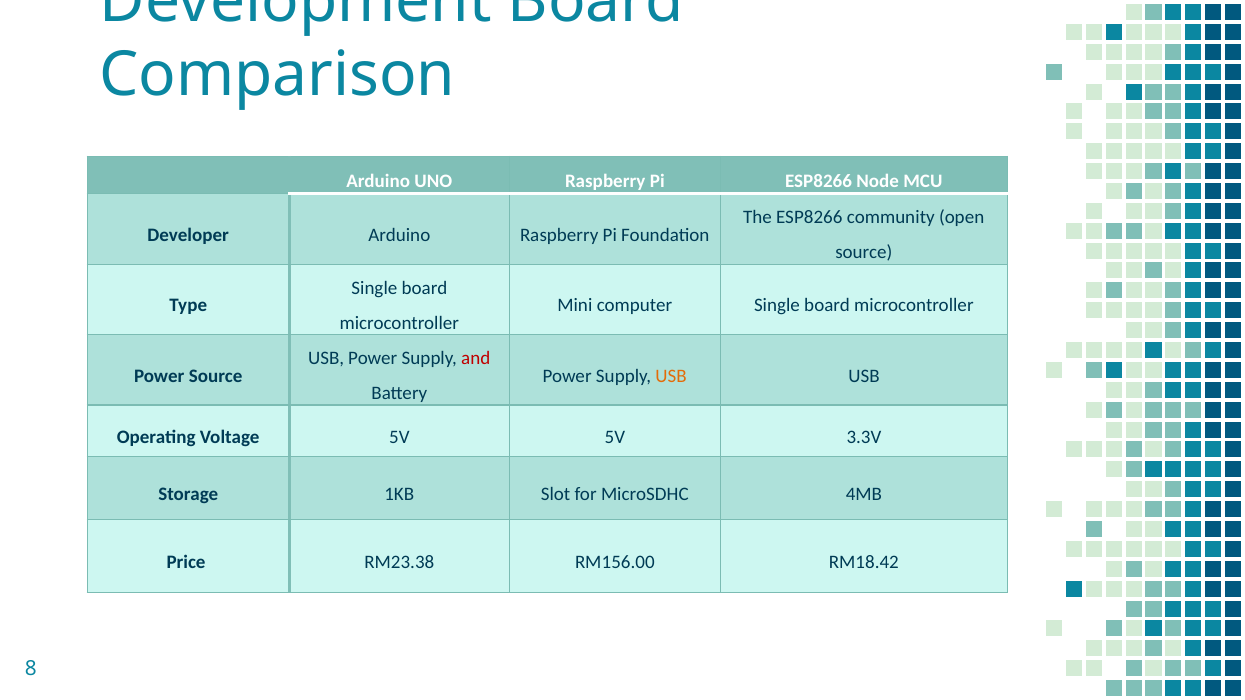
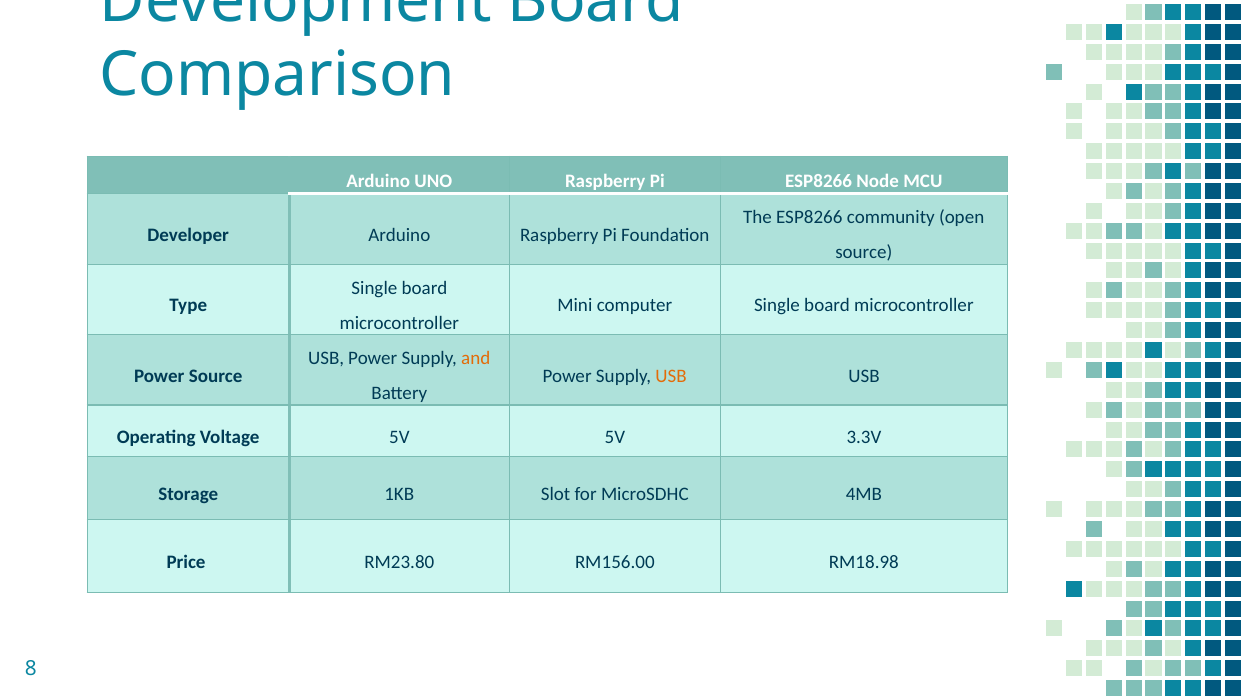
and colour: red -> orange (476, 358)
RM23.38: RM23.38 -> RM23.80 (399, 562)
RM18.42: RM18.42 -> RM18.98 (864, 562)
